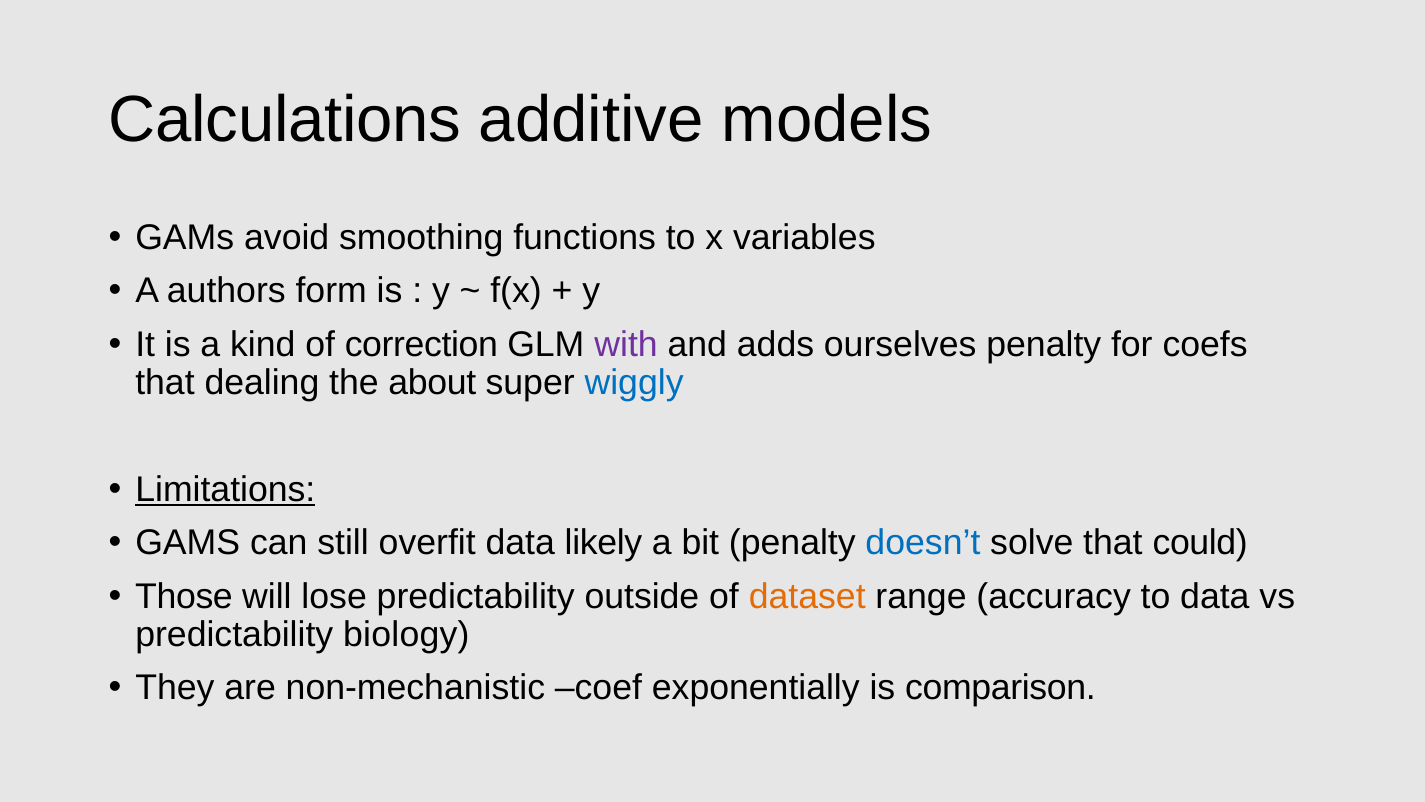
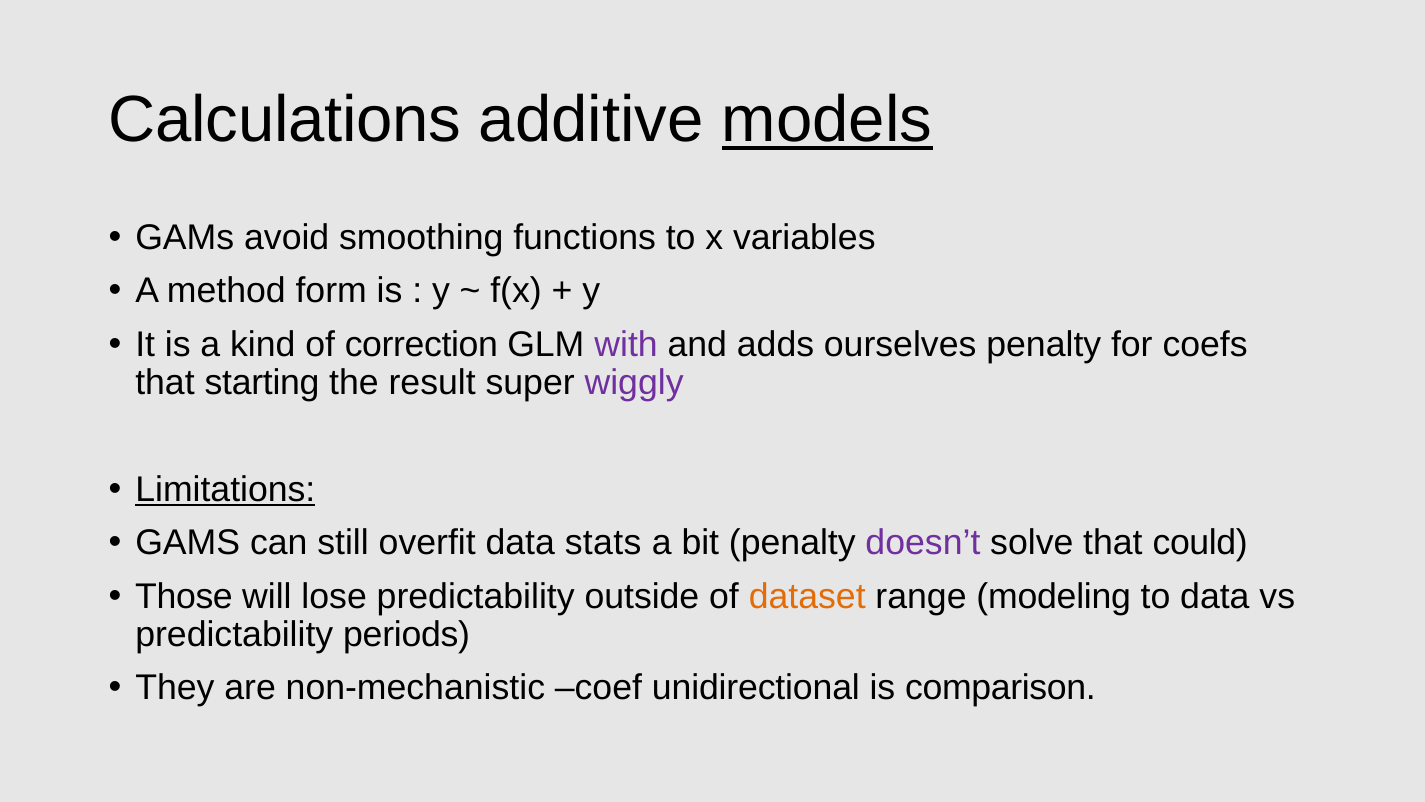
models underline: none -> present (827, 120)
authors: authors -> method (226, 291)
dealing: dealing -> starting (262, 383)
about: about -> result (432, 383)
wiggly colour: blue -> purple (634, 383)
likely: likely -> stats (603, 543)
doesn’t colour: blue -> purple (923, 543)
accuracy: accuracy -> modeling (1054, 596)
biology: biology -> periods (407, 635)
exponentially: exponentially -> unidirectional (756, 688)
